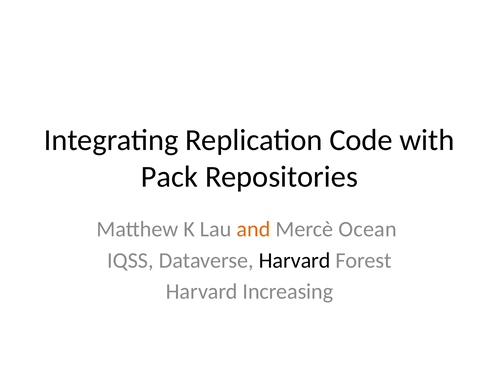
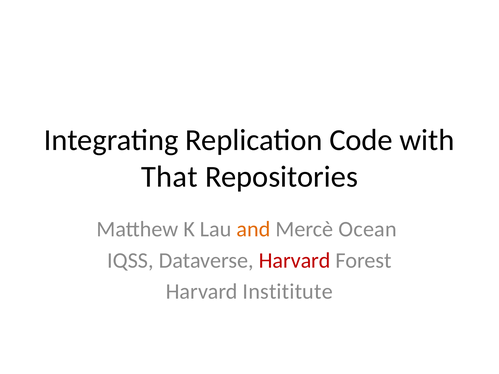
Pack: Pack -> That (169, 177)
Harvard colour: black -> red (295, 261)
Increasing: Increasing -> Instititute (288, 292)
